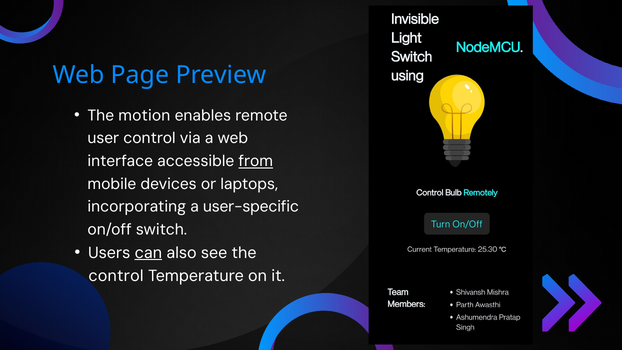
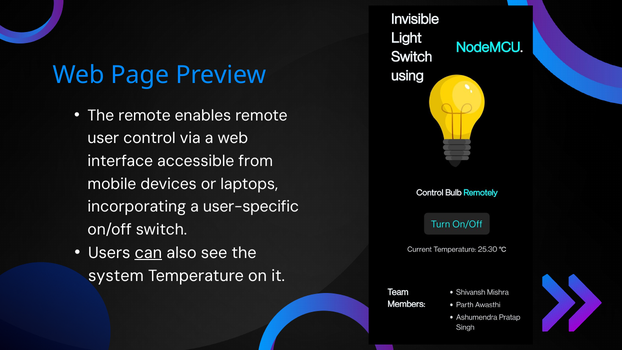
The motion: motion -> remote (144, 115)
from underline: present -> none (256, 161)
control: control -> system (116, 276)
